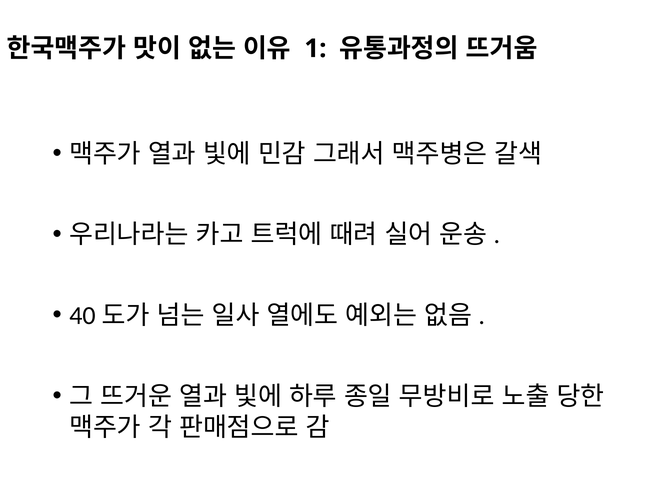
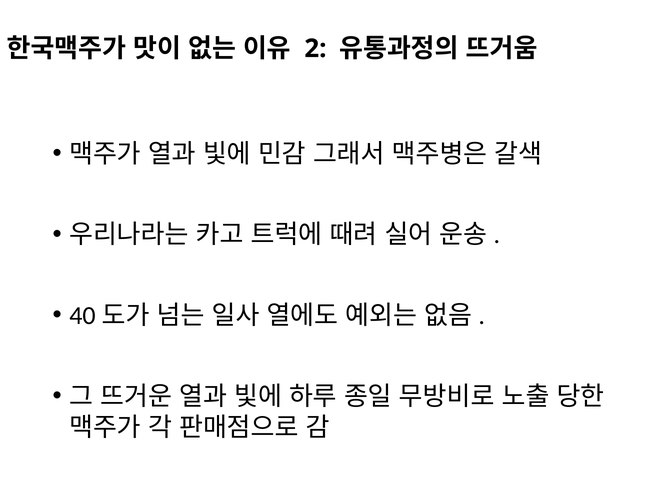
1: 1 -> 2 (315, 49)
